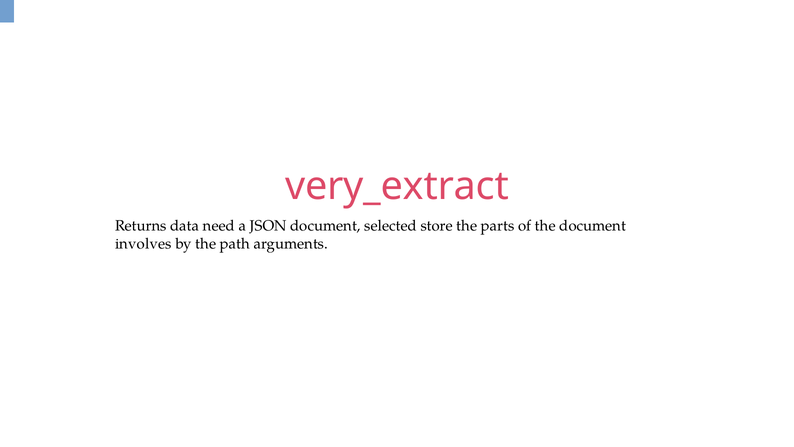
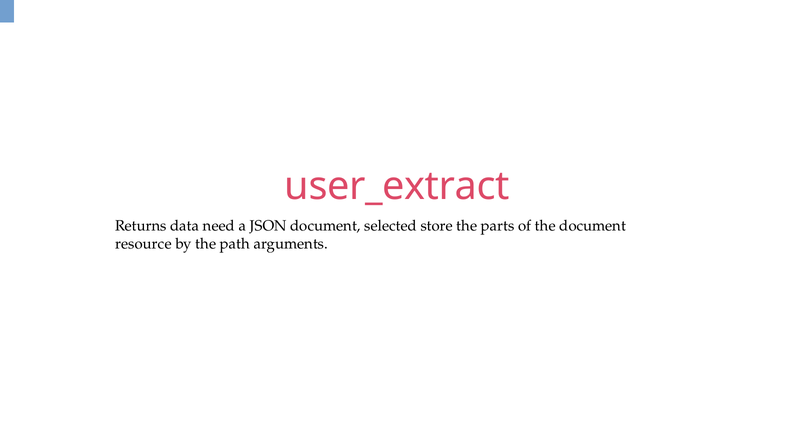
very_extract: very_extract -> user_extract (397, 186)
involves: involves -> resource (143, 243)
